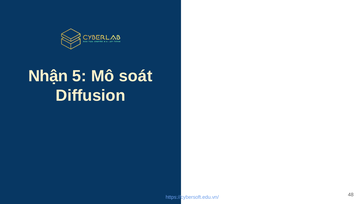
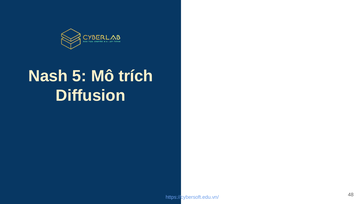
Nhận: Nhận -> Nash (48, 76)
soát: soát -> trích (136, 76)
